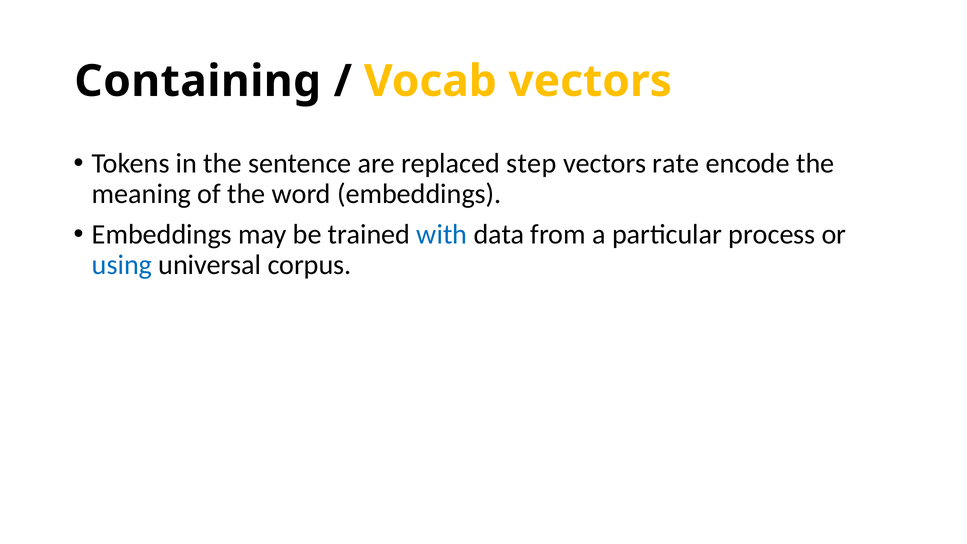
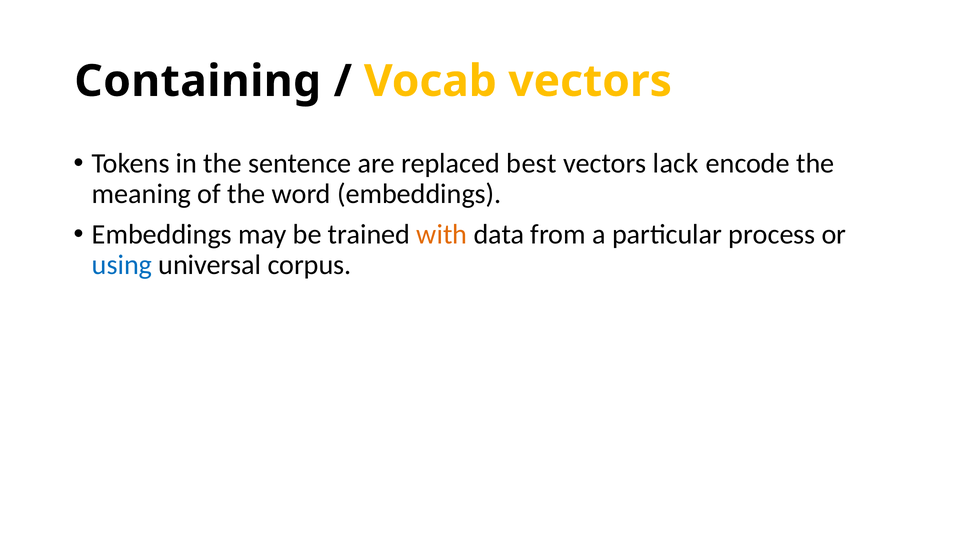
step: step -> best (532, 163)
rate: rate -> lack (676, 163)
with colour: blue -> orange (442, 234)
